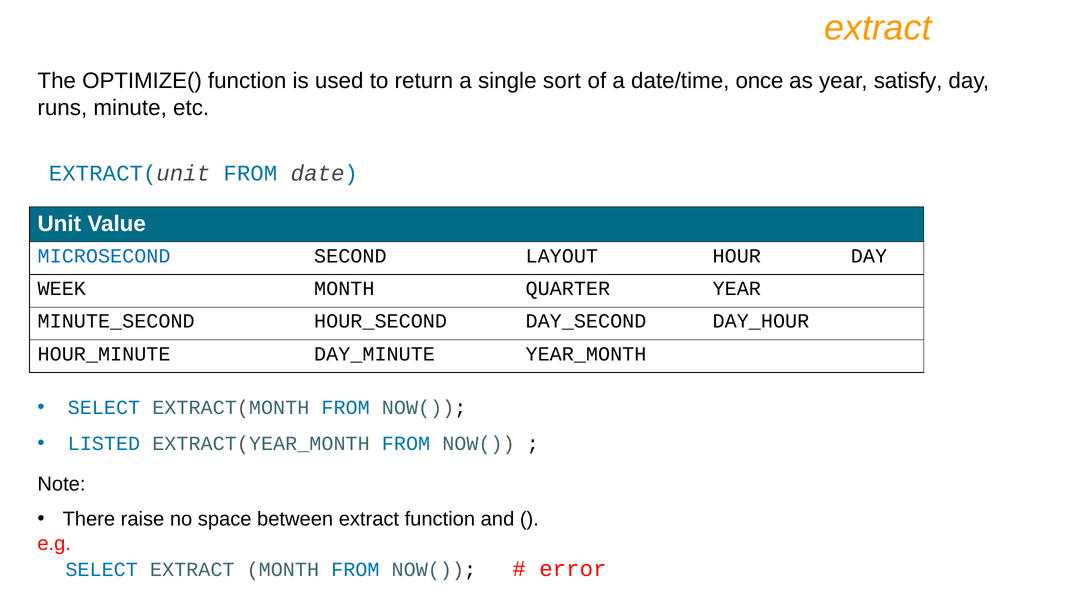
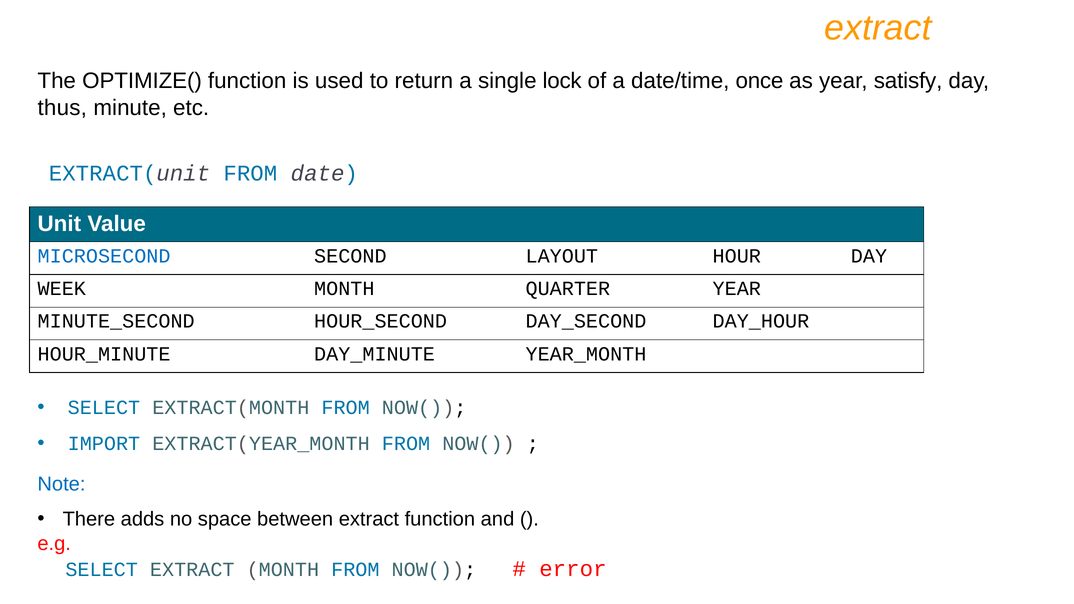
sort: sort -> lock (562, 81)
runs: runs -> thus (62, 108)
LISTED: LISTED -> IMPORT (104, 444)
Note colour: black -> blue (61, 484)
raise: raise -> adds (142, 519)
